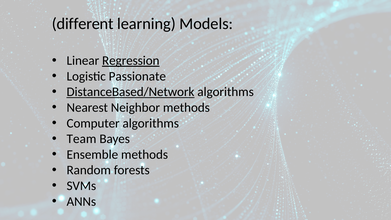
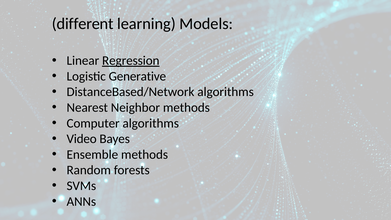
Passionate: Passionate -> Generative (137, 76)
DistanceBased/Network underline: present -> none (131, 92)
Team: Team -> Video (82, 139)
